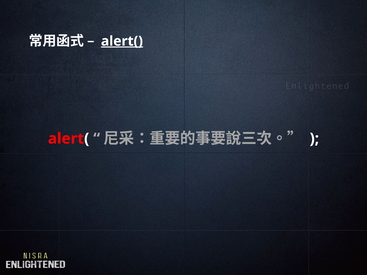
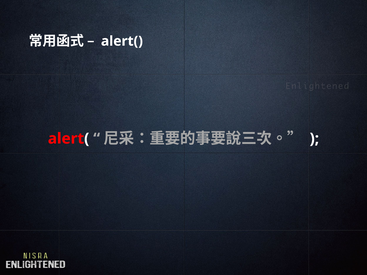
alert( underline: present -> none (122, 41)
